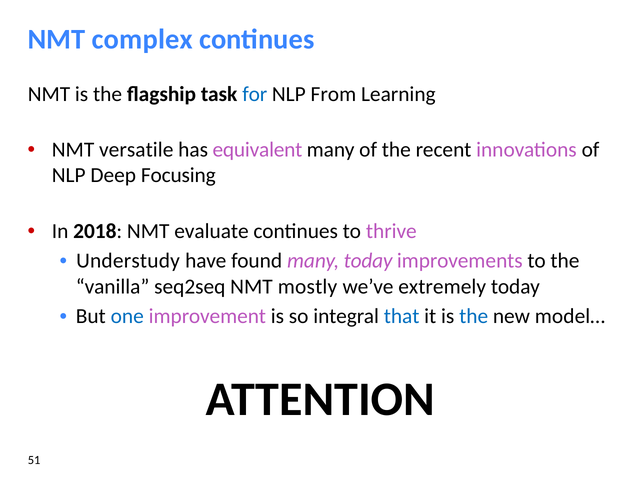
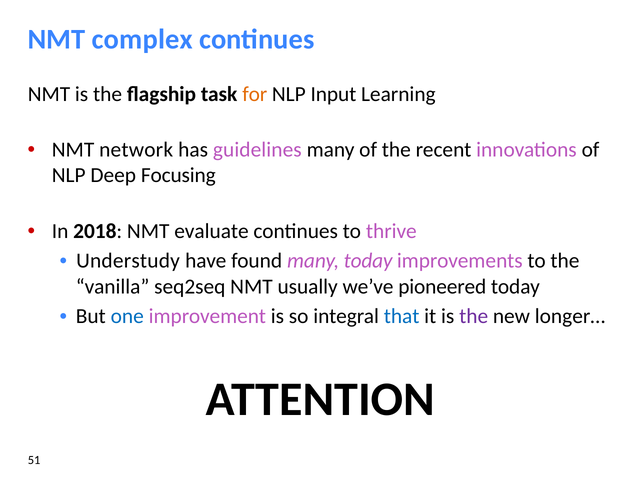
for colour: blue -> orange (255, 94)
From: From -> Input (333, 94)
versatile: versatile -> network (136, 150)
equivalent: equivalent -> guidelines (257, 150)
mostly: mostly -> usually (308, 286)
extremely: extremely -> pioneered (442, 286)
the colour: blue -> purple (474, 316)
model…: model… -> longer… (570, 316)
